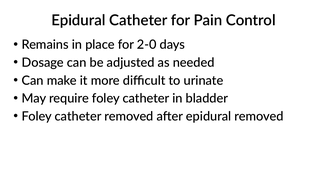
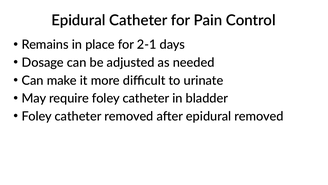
2-0: 2-0 -> 2-1 (147, 45)
